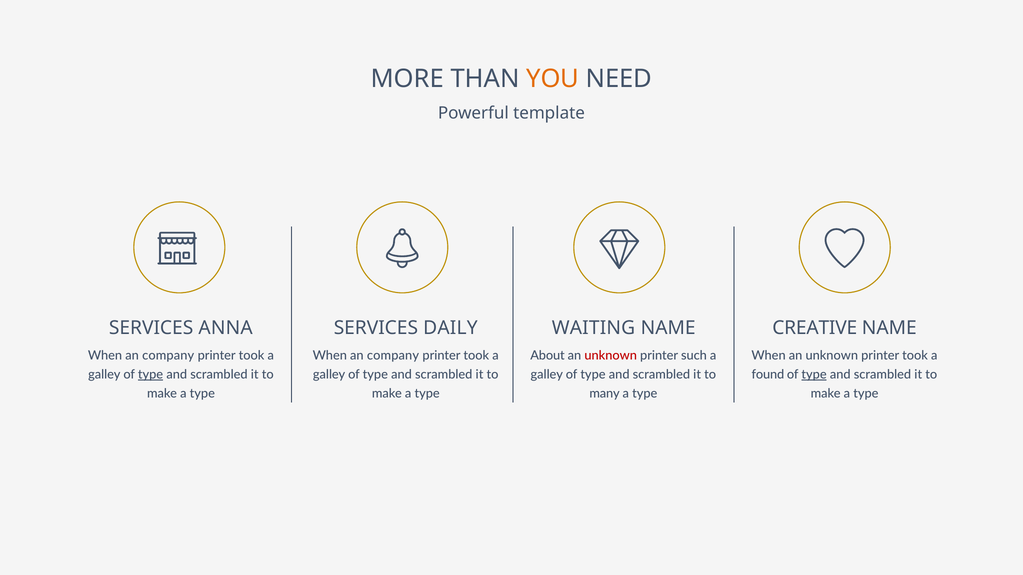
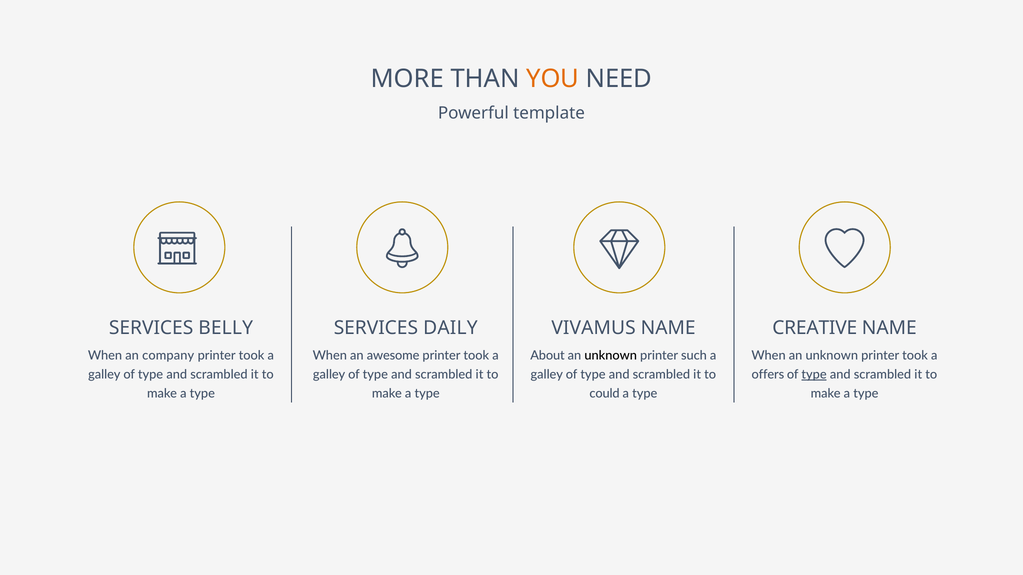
ANNA: ANNA -> BELLY (226, 328)
WAITING: WAITING -> VIVAMUS (594, 328)
company: company -> awesome (393, 356)
unknown colour: red -> black (611, 356)
type underline: present -> none (151, 375)
found: found -> offers (768, 375)
many: many -> could (605, 394)
